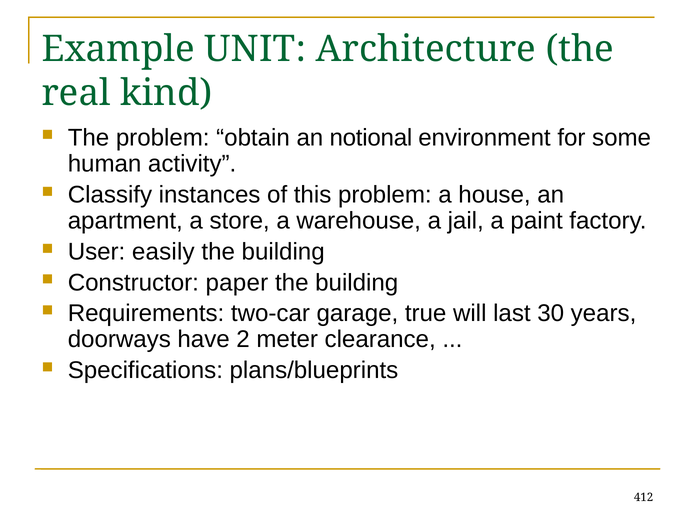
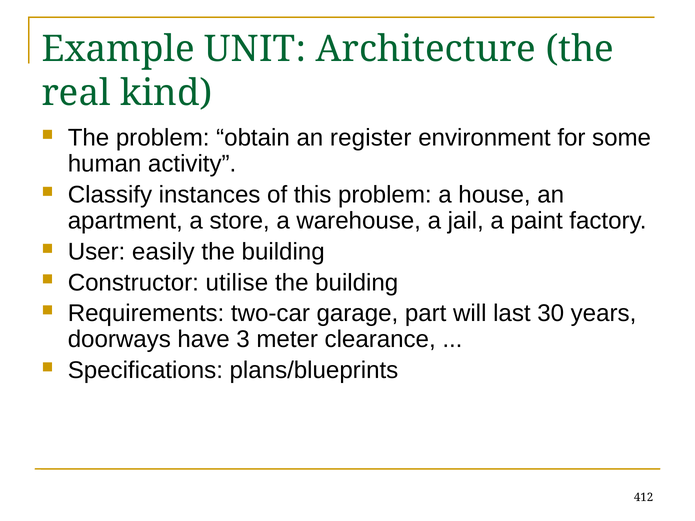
notional: notional -> register (371, 138)
paper: paper -> utilise (237, 283)
true: true -> part (426, 314)
2: 2 -> 3 (243, 340)
